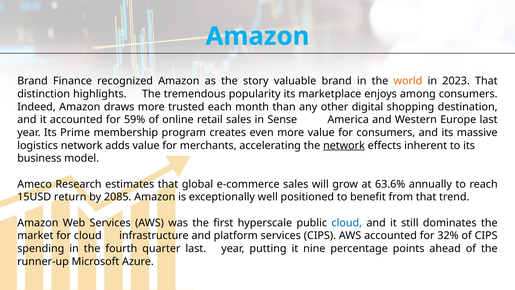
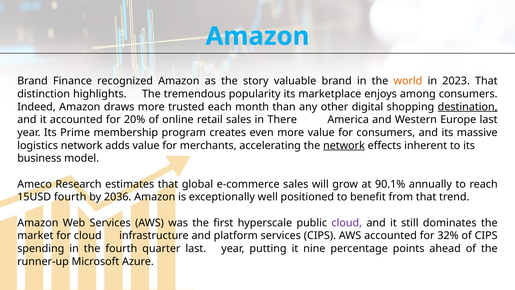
destination underline: none -> present (468, 107)
59%: 59% -> 20% (135, 120)
Sense: Sense -> There (282, 120)
63.6%: 63.6% -> 90.1% (390, 184)
15USD return: return -> fourth (70, 197)
2085: 2085 -> 2036 (118, 197)
cloud colour: blue -> purple (347, 223)
